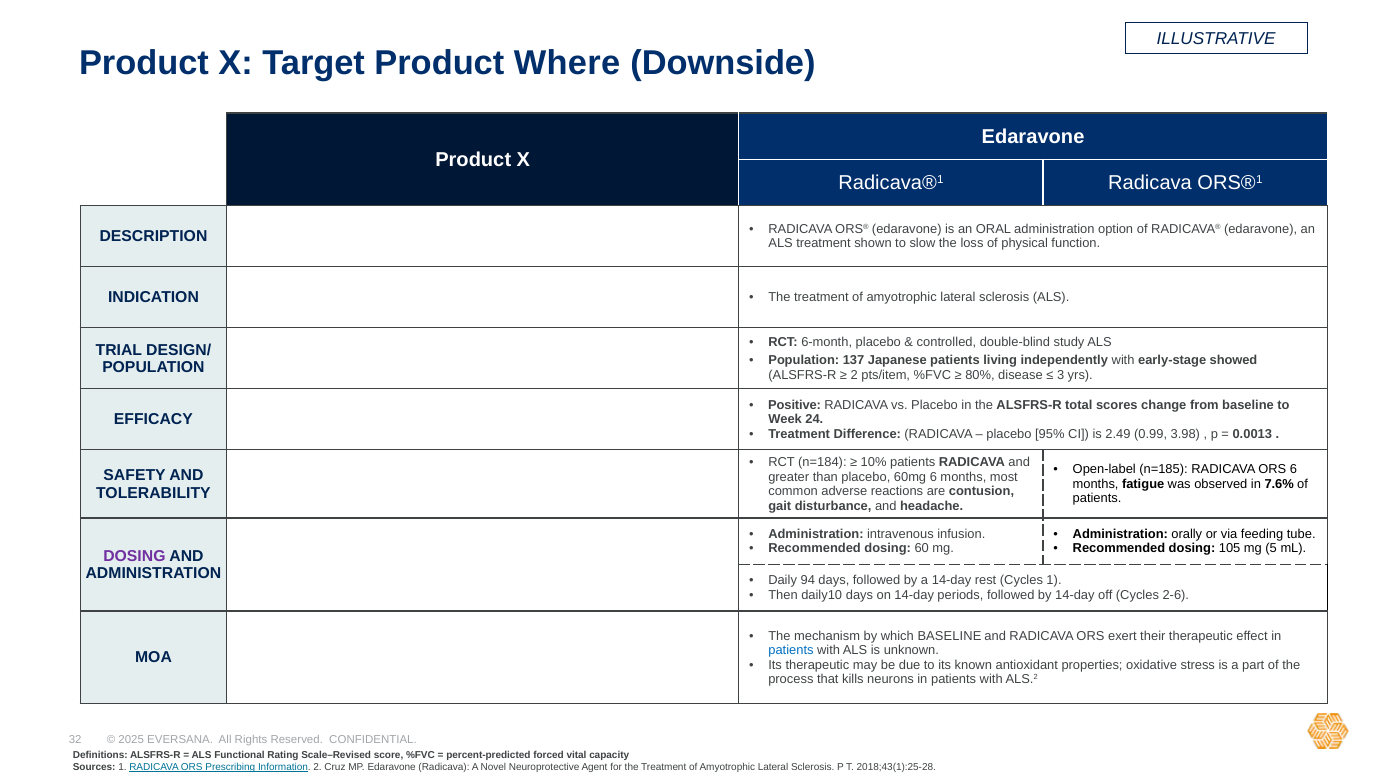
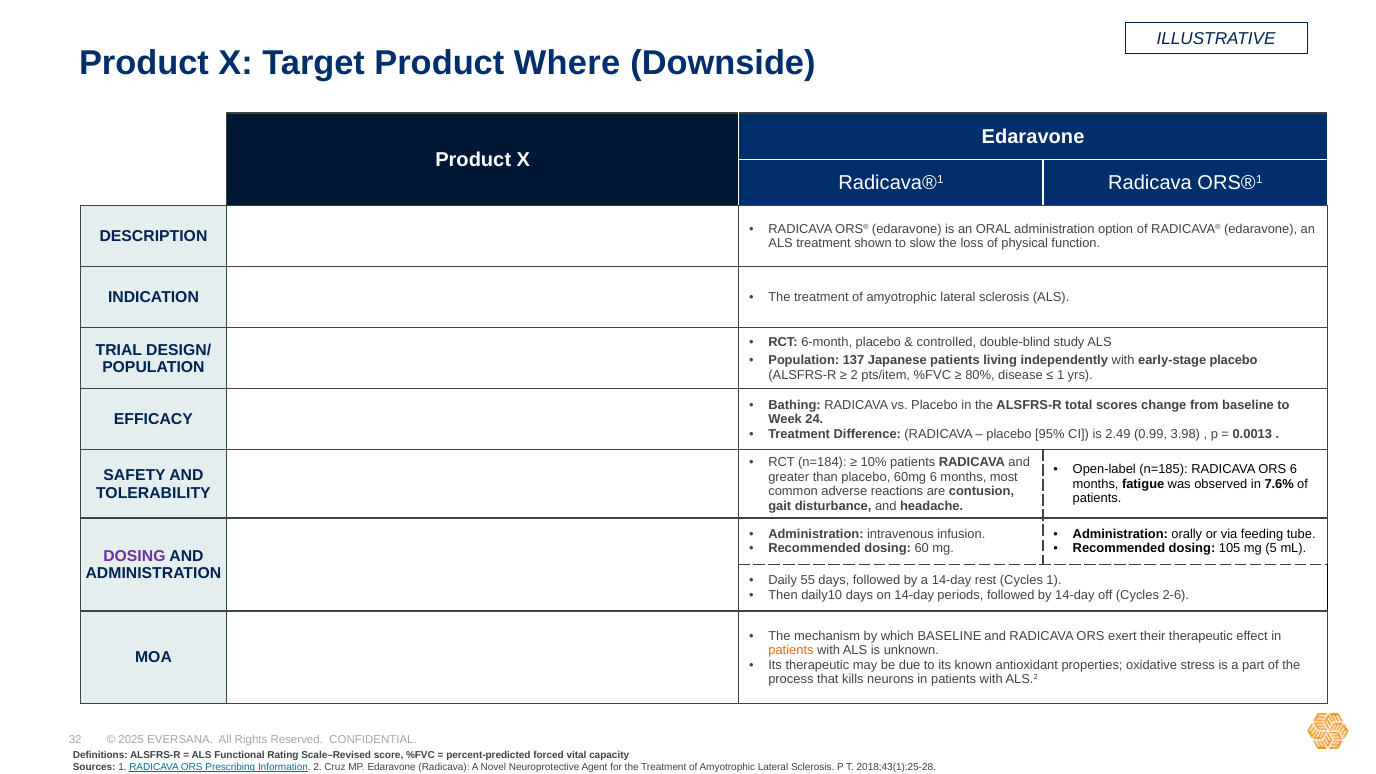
early-stage showed: showed -> placebo (1234, 361)
3: 3 -> 1 (1061, 375)
Positive: Positive -> Bathing (795, 405)
94: 94 -> 55 (808, 581)
patients colour: blue -> orange (791, 650)
